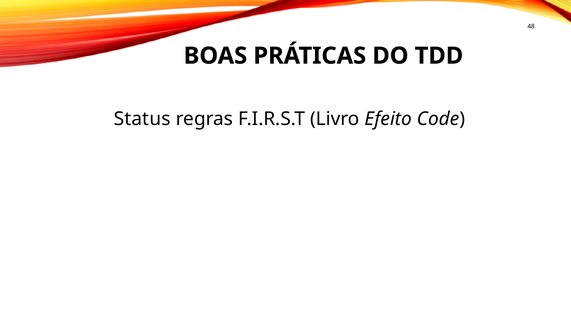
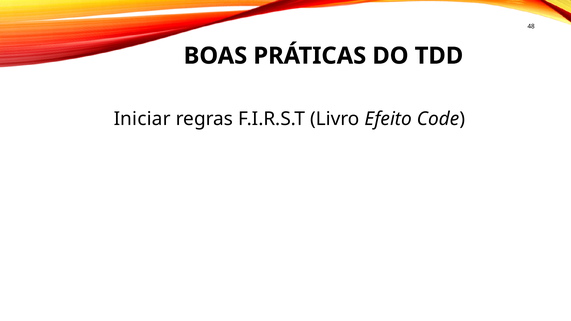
Status: Status -> Iniciar (142, 119)
